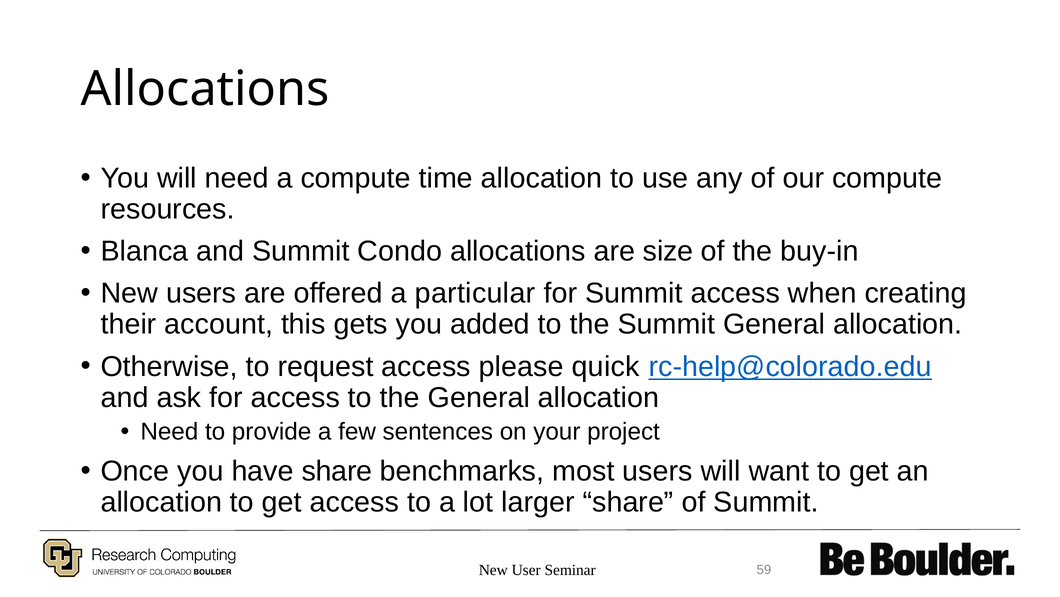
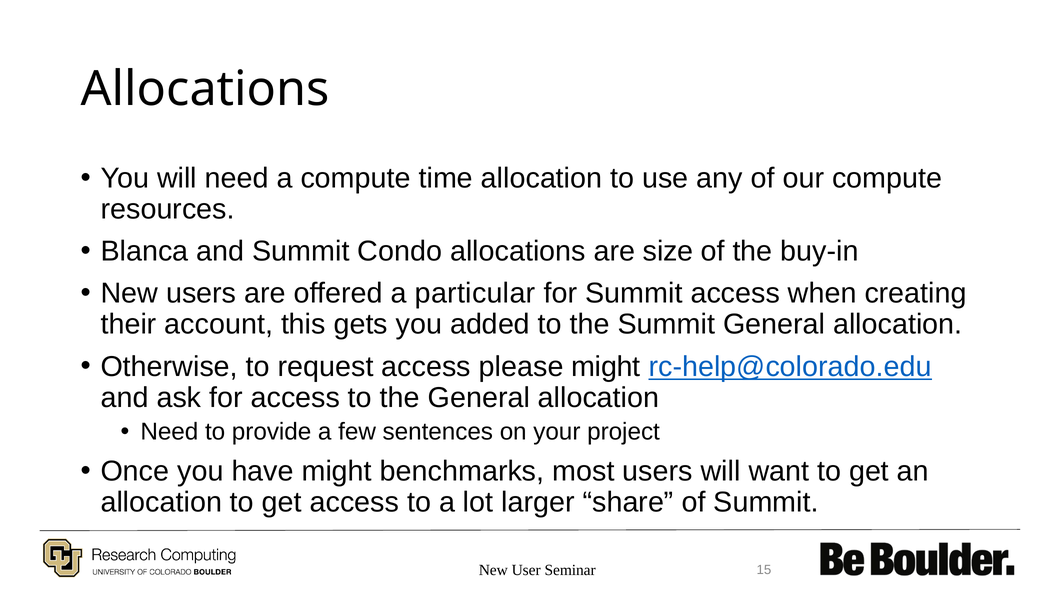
please quick: quick -> might (606, 366)
have share: share -> might (337, 471)
59: 59 -> 15 (764, 569)
